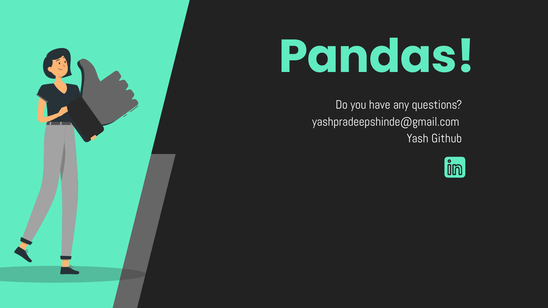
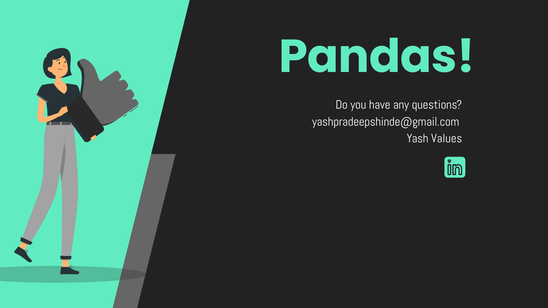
Github: Github -> Values (447, 139)
